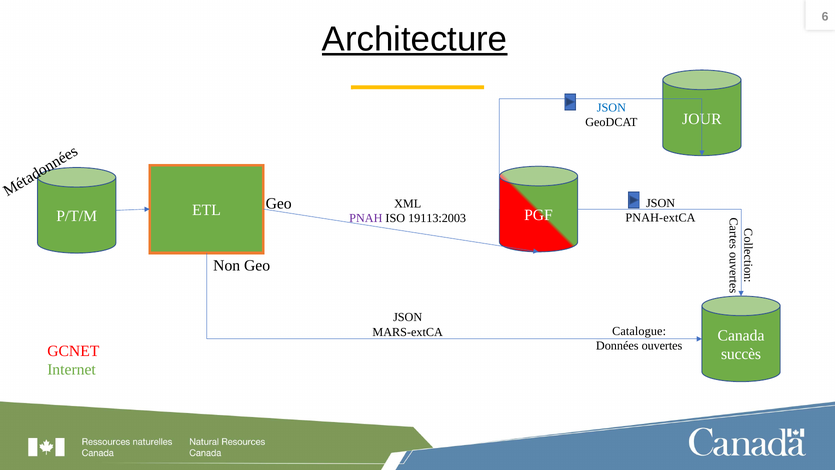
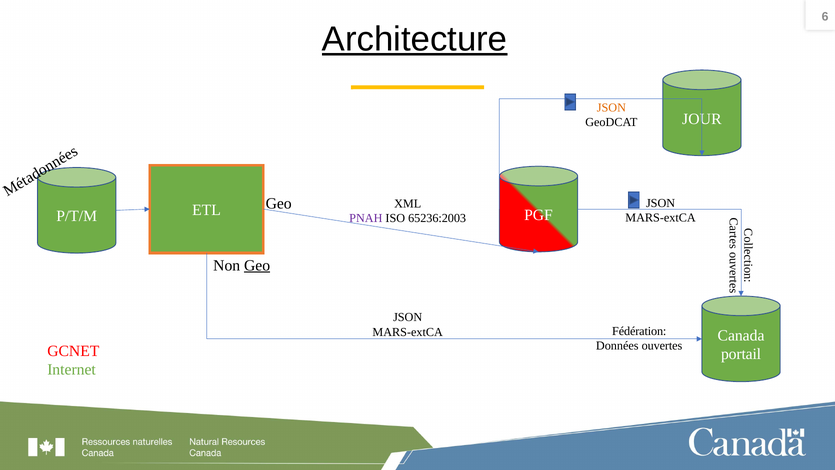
JSON colour: blue -> orange (611, 108)
PNAH-extCA: PNAH-extCA -> MARS-extCA (661, 218)
19113:2003: 19113:2003 -> 65236:2003 (437, 218)
Geo underline: none -> present (257, 265)
Catalogue: Catalogue -> Fédération (639, 331)
succès: succès -> portail (741, 354)
